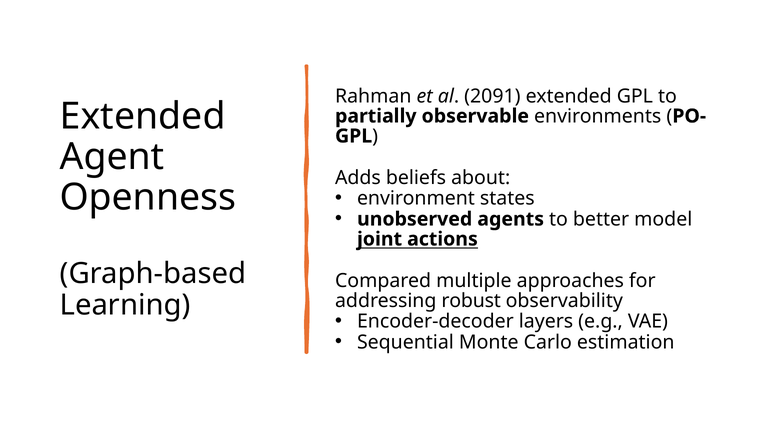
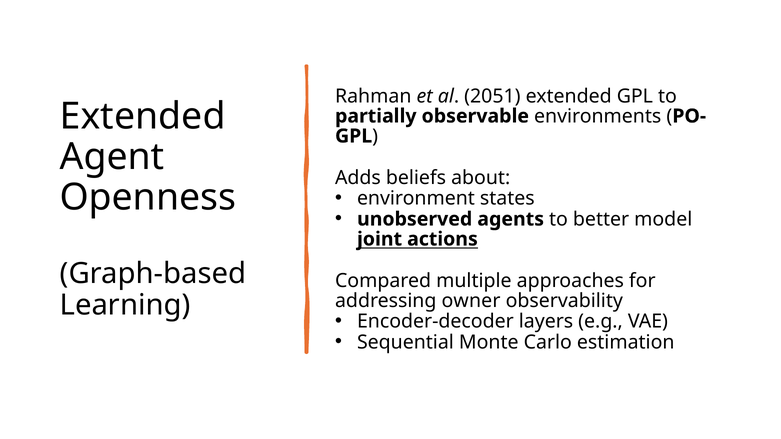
2091: 2091 -> 2051 (492, 96)
robust: robust -> owner (471, 301)
